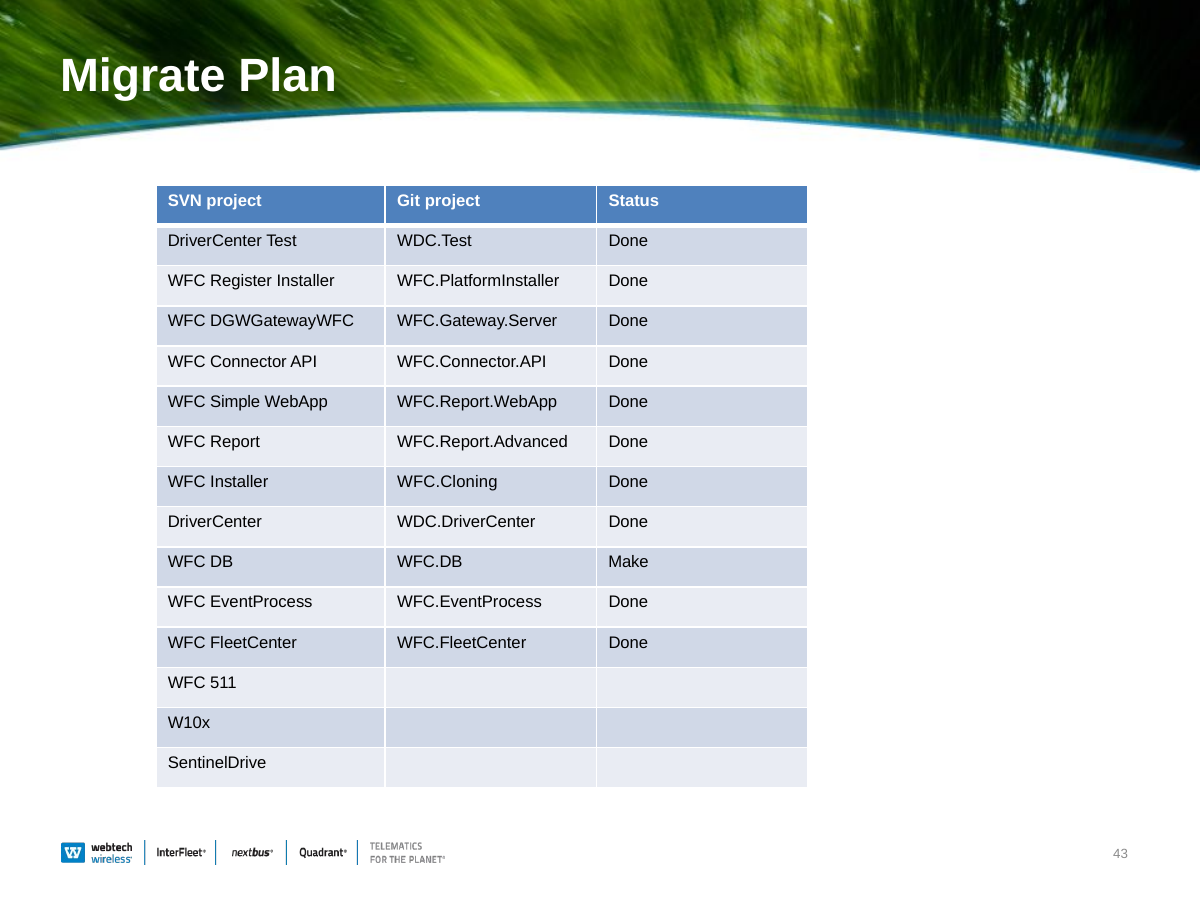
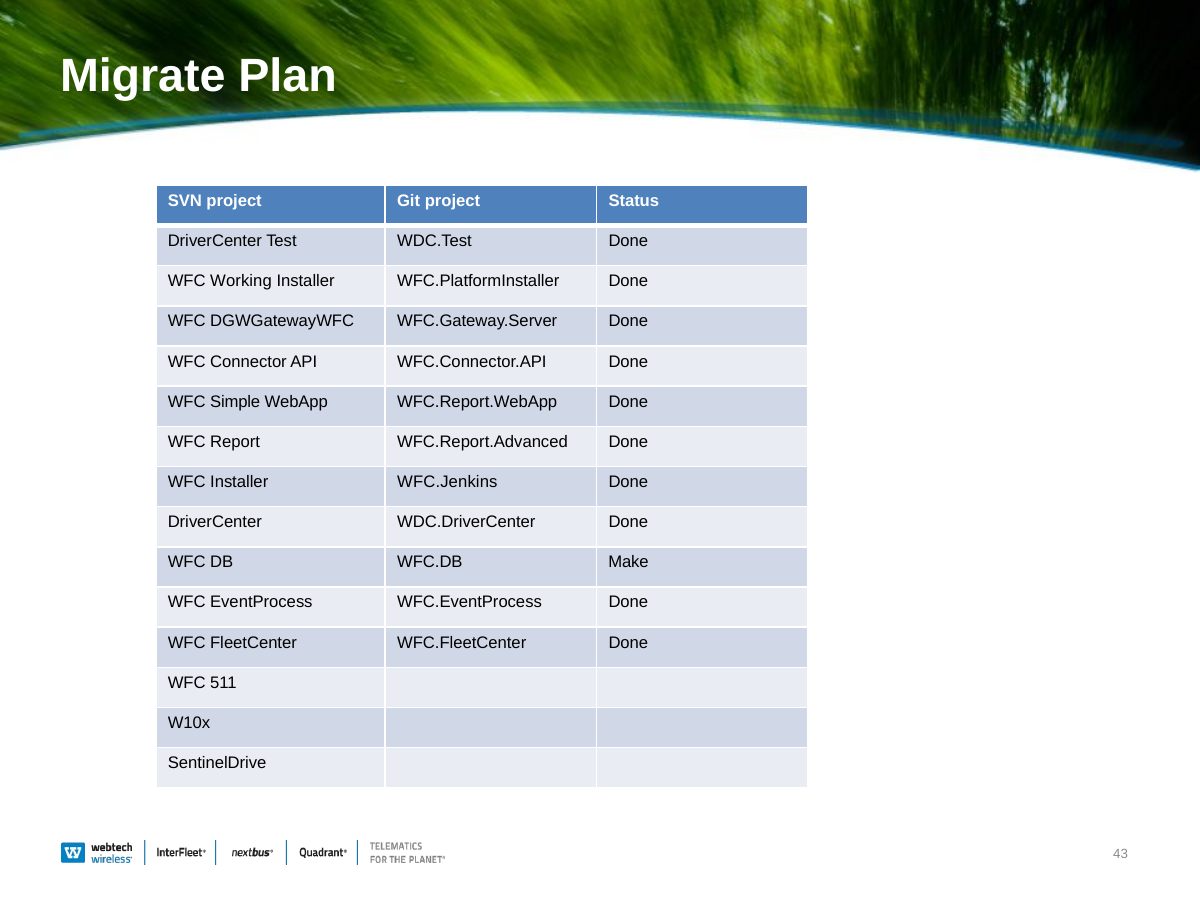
Register: Register -> Working (241, 281)
WFC.Cloning: WFC.Cloning -> WFC.Jenkins (447, 482)
